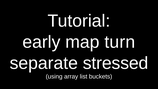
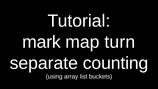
early: early -> mark (41, 42)
stressed: stressed -> counting (116, 63)
